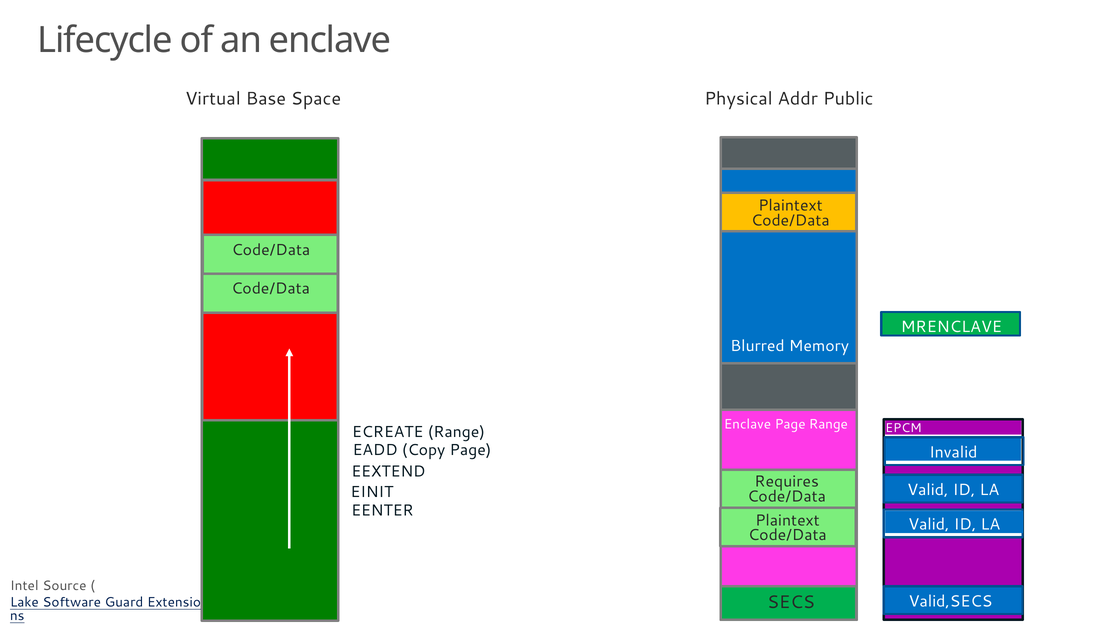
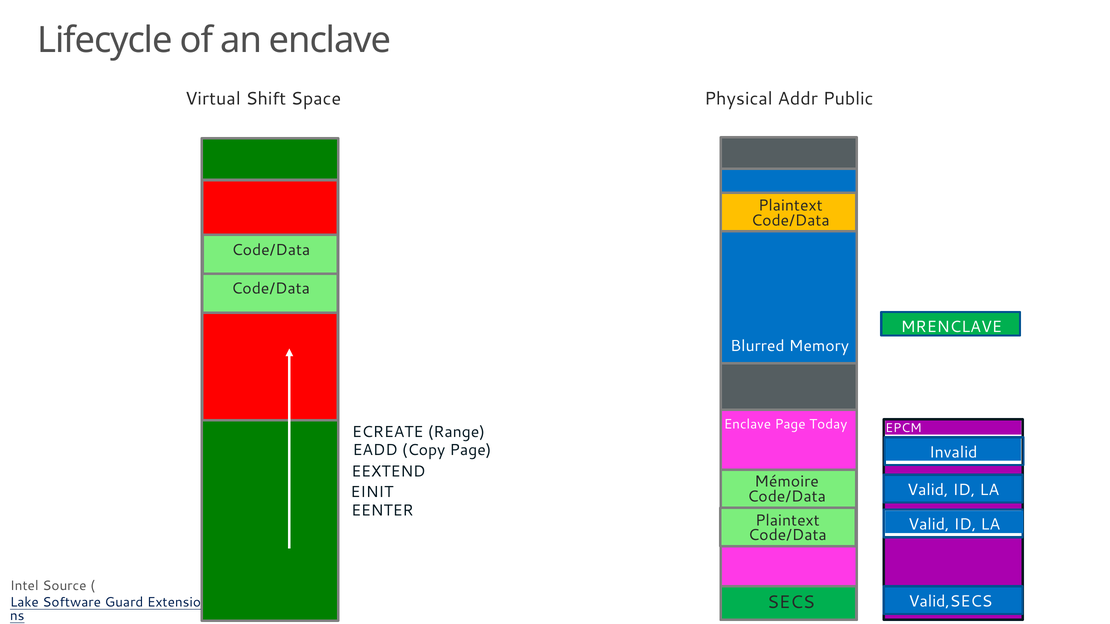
Base: Base -> Shift (266, 99)
Page Range: Range -> Today (828, 425)
Requires: Requires -> Mémoire (787, 482)
